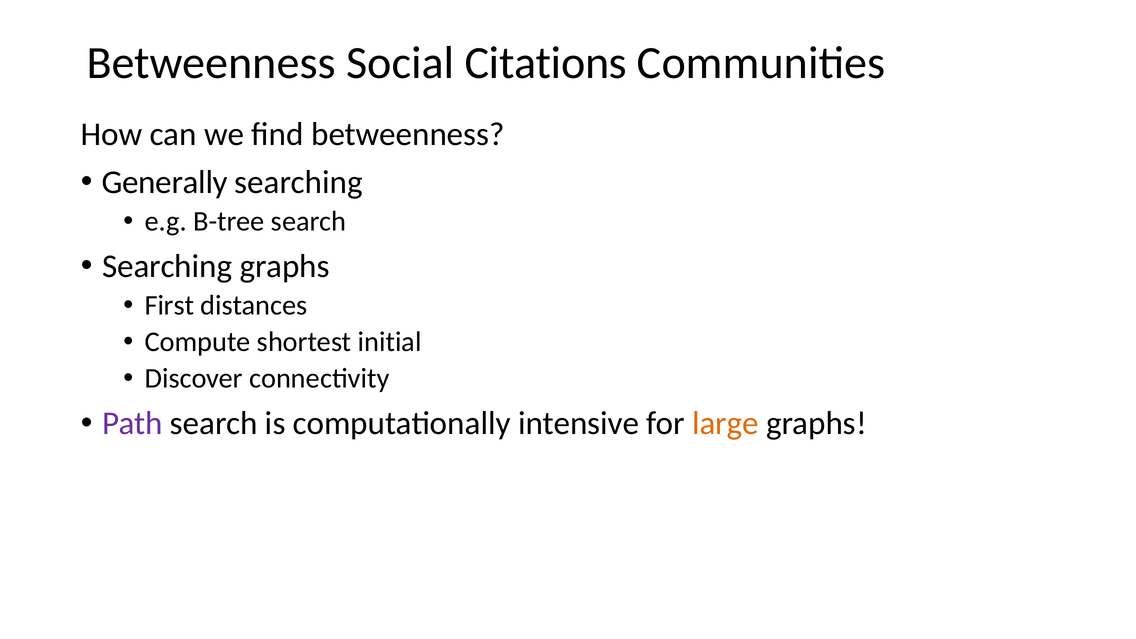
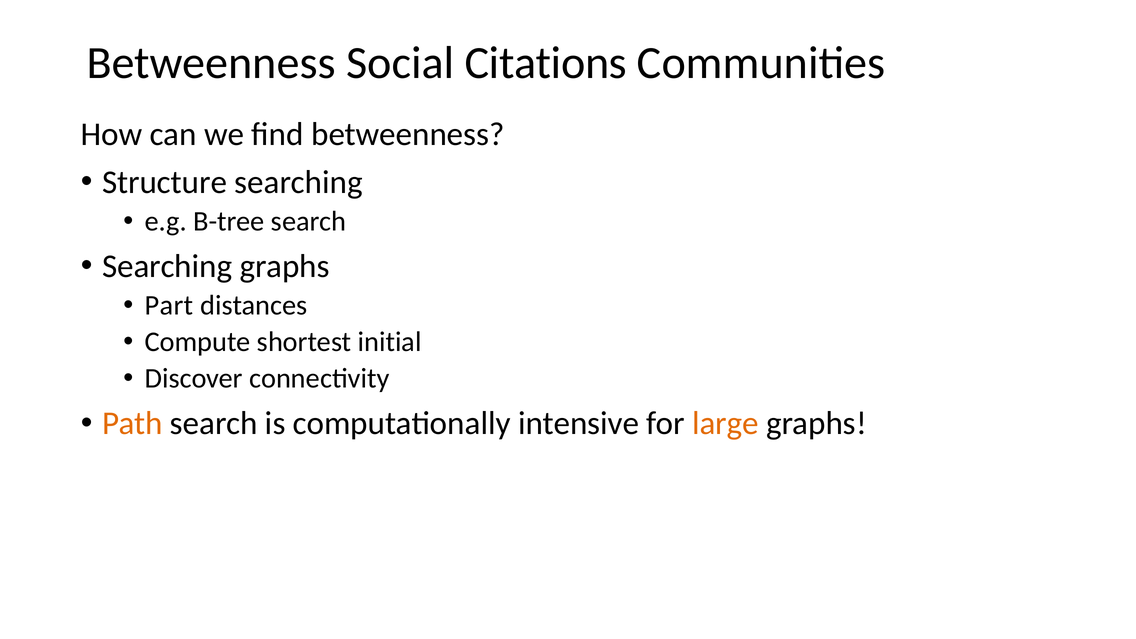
Generally: Generally -> Structure (165, 182)
First: First -> Part (169, 305)
Path colour: purple -> orange (132, 423)
